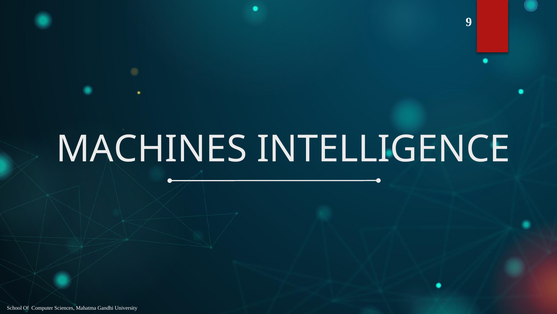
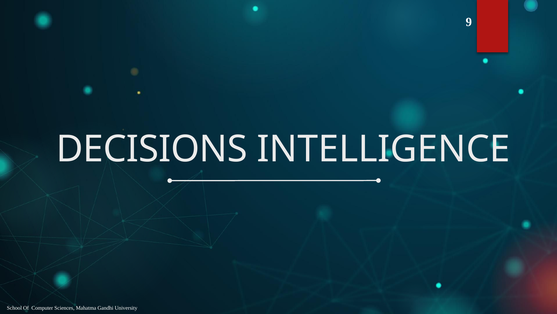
MACHINES: MACHINES -> DECISIONS (152, 149)
